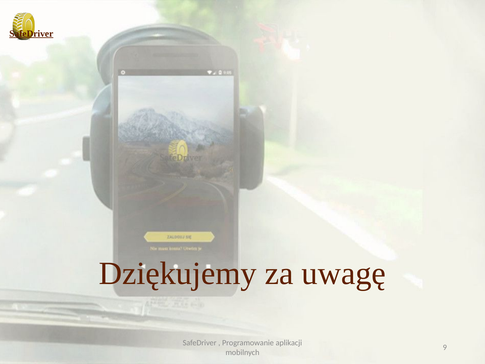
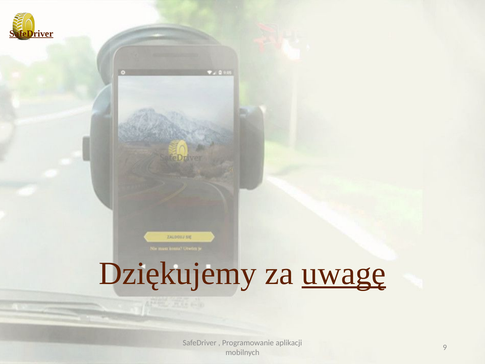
uwagę underline: none -> present (344, 273)
